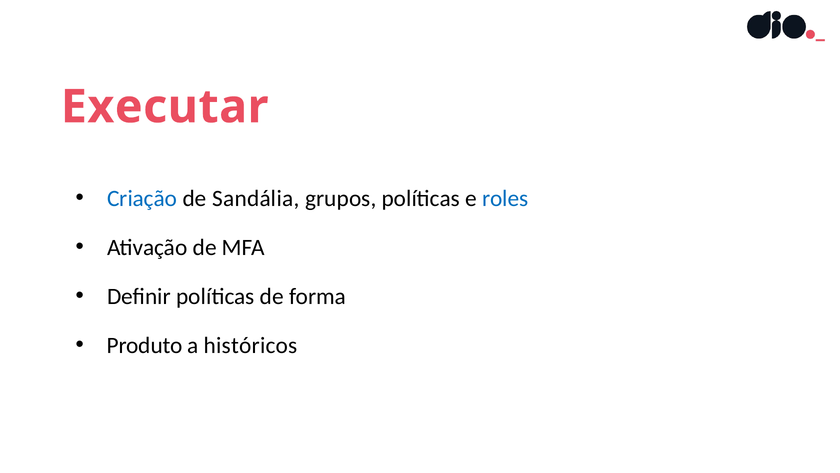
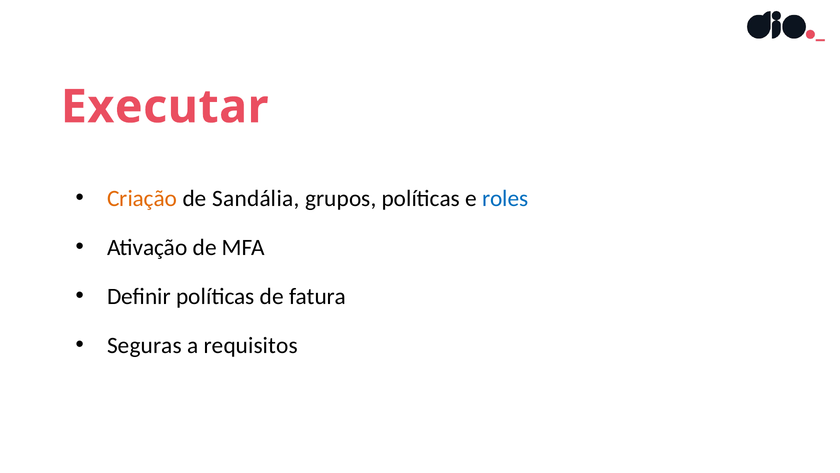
Criação colour: blue -> orange (142, 198)
forma: forma -> fatura (317, 296)
Produto: Produto -> Seguras (144, 345)
históricos: históricos -> requisitos (251, 345)
